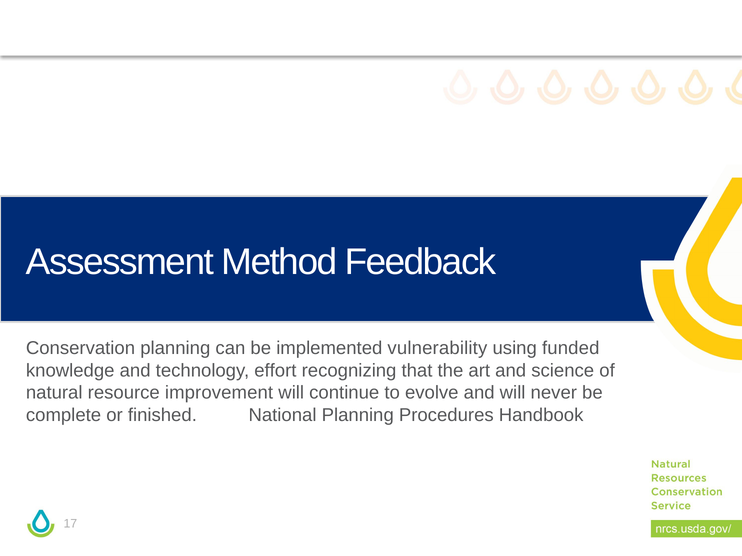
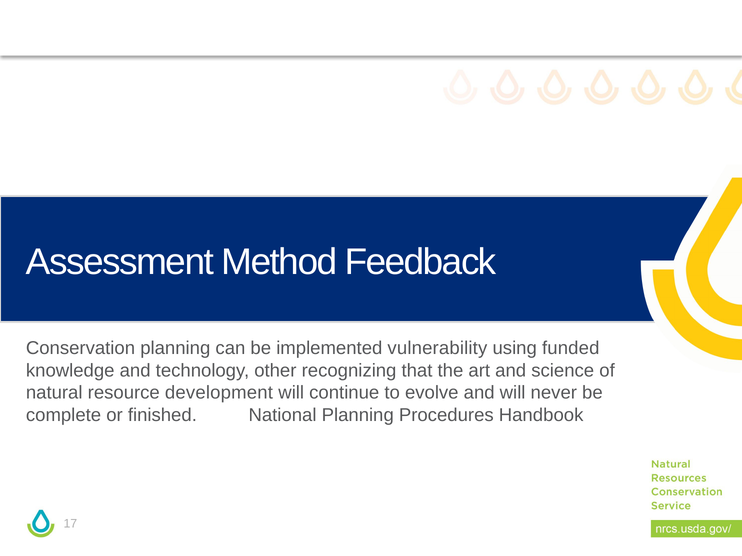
effort: effort -> other (275, 371)
improvement: improvement -> development (219, 393)
